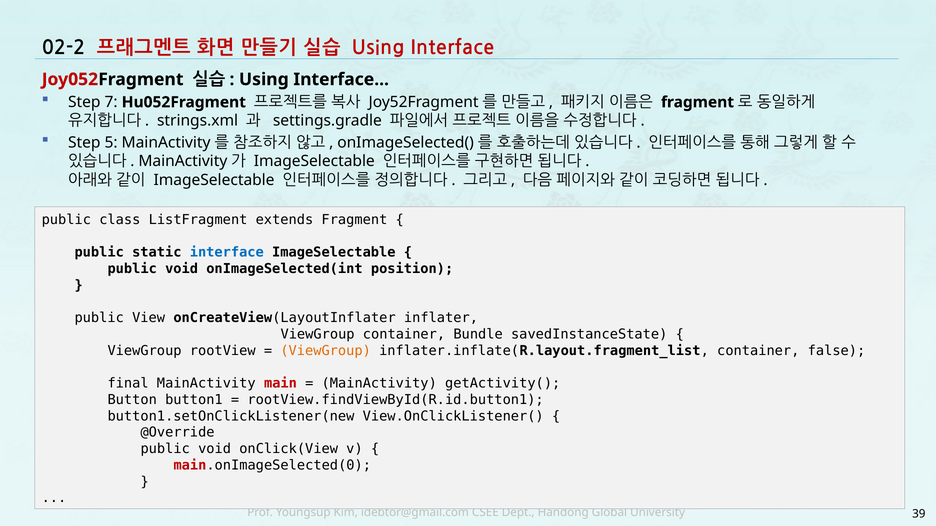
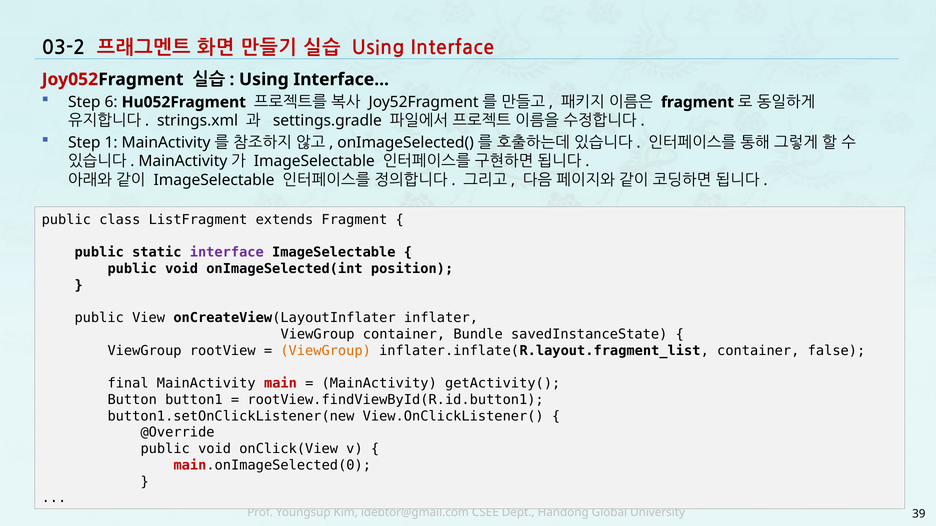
02-2: 02-2 -> 03-2 (64, 48)
7: 7 -> 6 (111, 102)
5: 5 -> 1 (111, 143)
interface colour: blue -> purple (227, 253)
